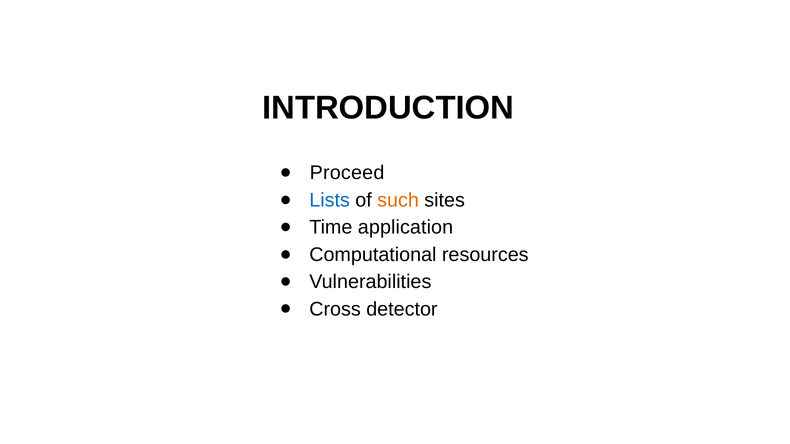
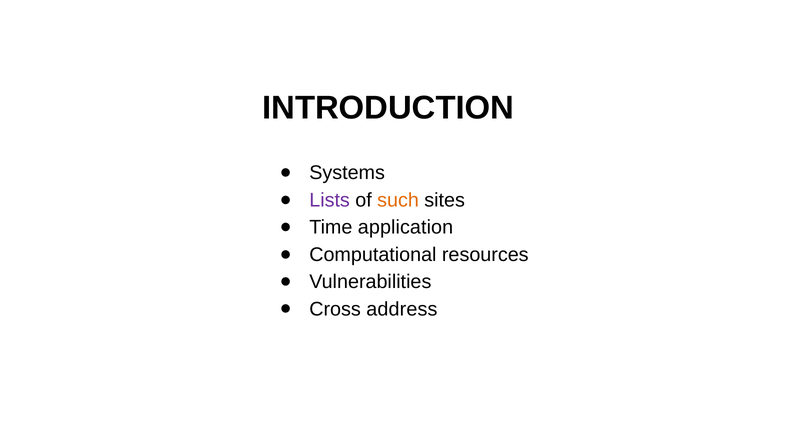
Proceed: Proceed -> Systems (347, 173)
Lists colour: blue -> purple (330, 200)
detector: detector -> address (402, 309)
